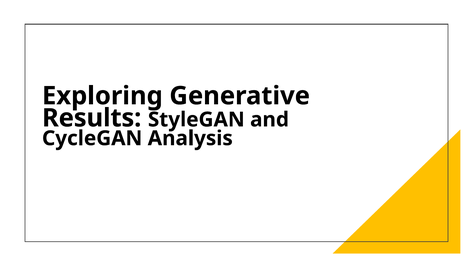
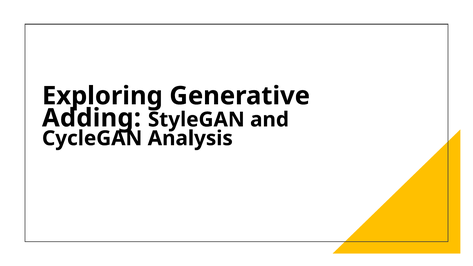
Results: Results -> Adding (91, 118)
